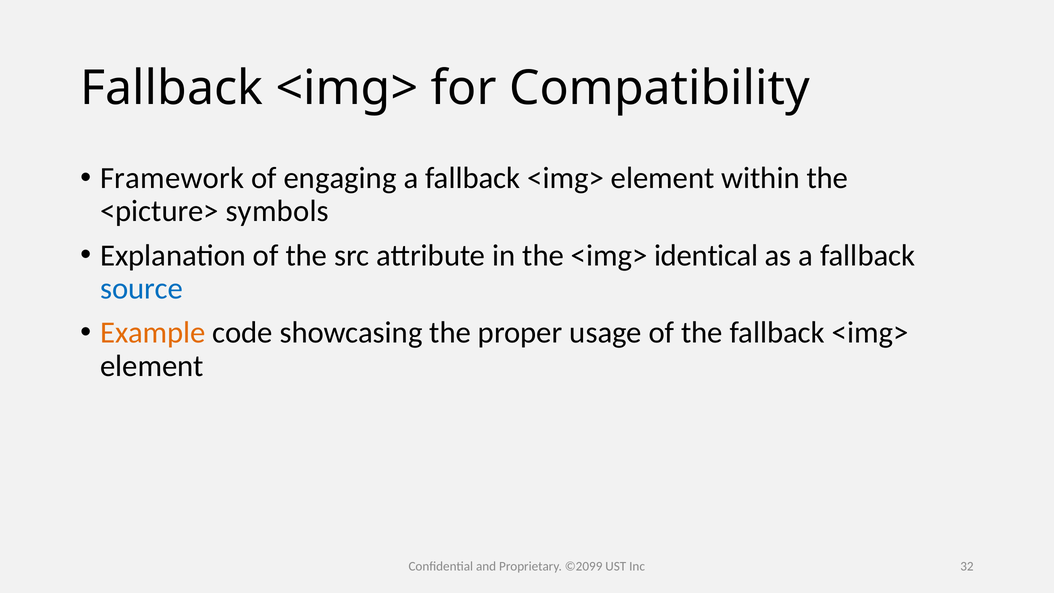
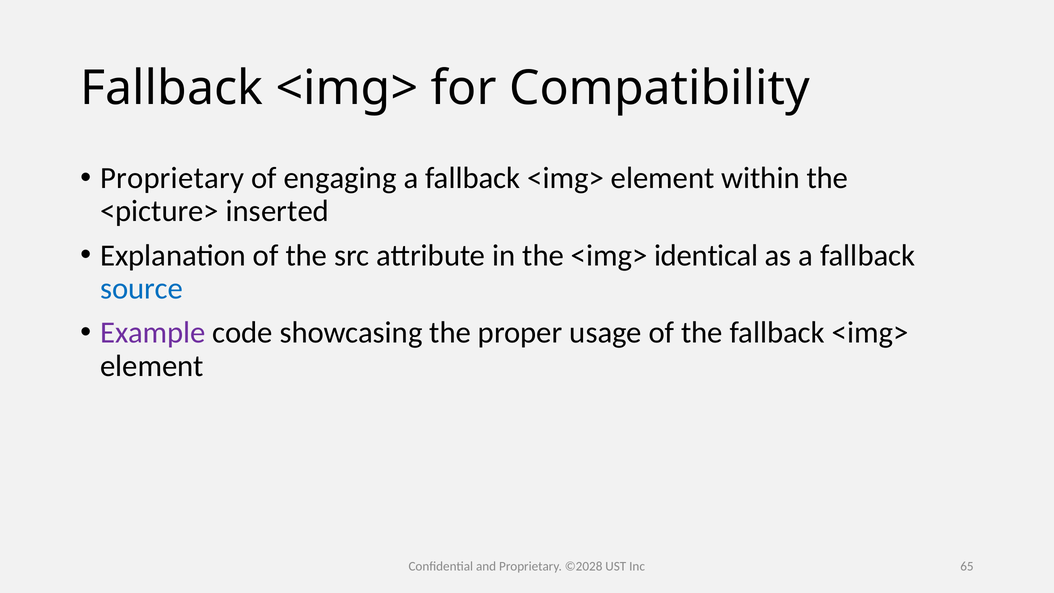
Framework: Framework -> Proprietary (172, 178)
symbols: symbols -> inserted (277, 211)
Example colour: orange -> purple (153, 333)
©2099: ©2099 -> ©2028 (584, 566)
32: 32 -> 65 (967, 566)
